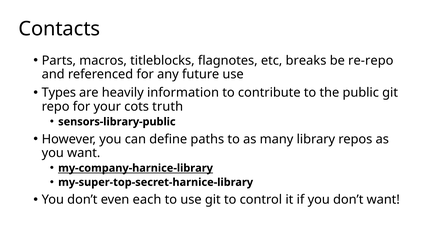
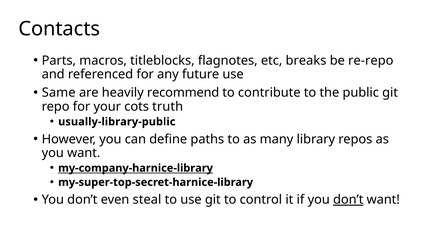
Types: Types -> Same (59, 93)
information: information -> recommend (183, 93)
sensors-library-public: sensors-library-public -> usually-library-public (117, 122)
each: each -> steal (147, 200)
don’t underline: none -> present (348, 200)
